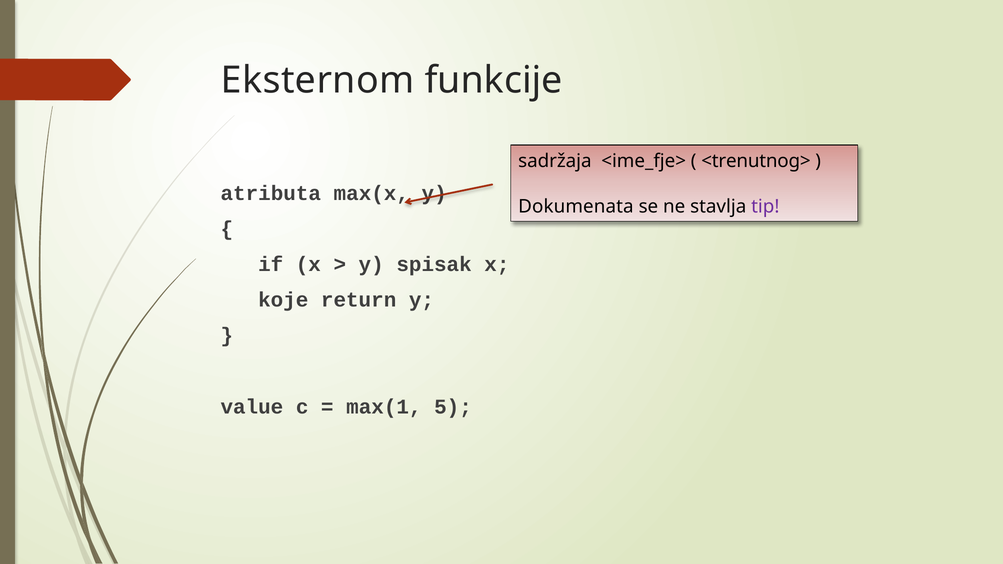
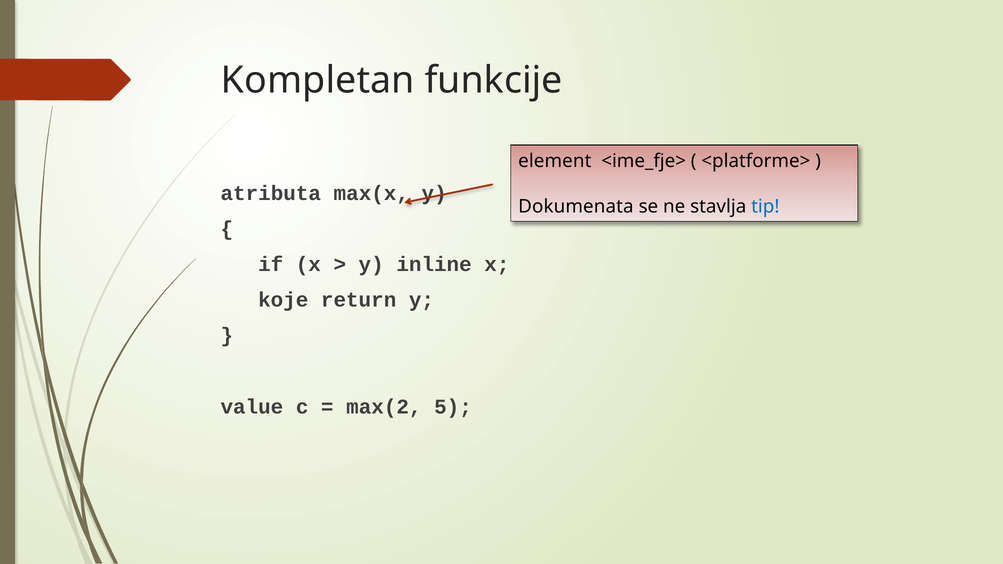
Eksternom: Eksternom -> Kompletan (318, 80)
sadržaja: sadržaja -> element (555, 161)
<trenutnog>: <trenutnog> -> <platforme> (756, 161)
tip colour: purple -> blue (765, 206)
spisak: spisak -> inline (434, 264)
max(1: max(1 -> max(2 (384, 407)
